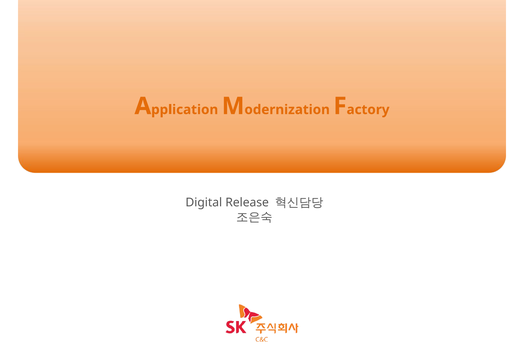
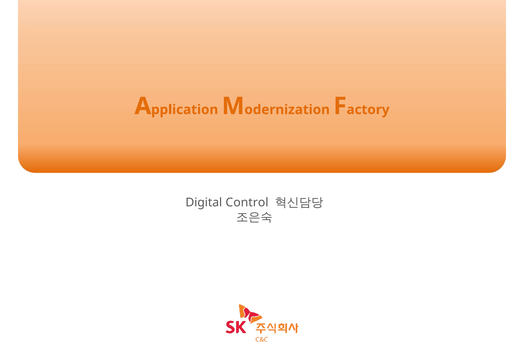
Release: Release -> Control (247, 202)
